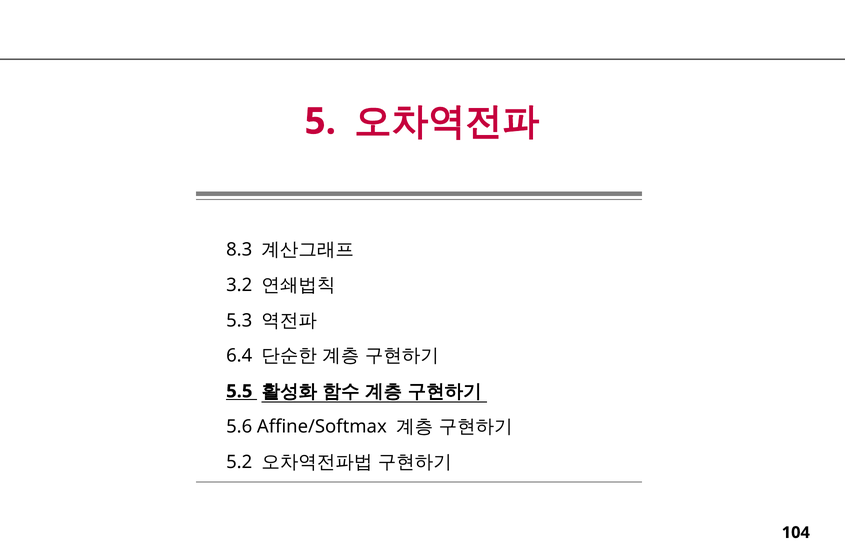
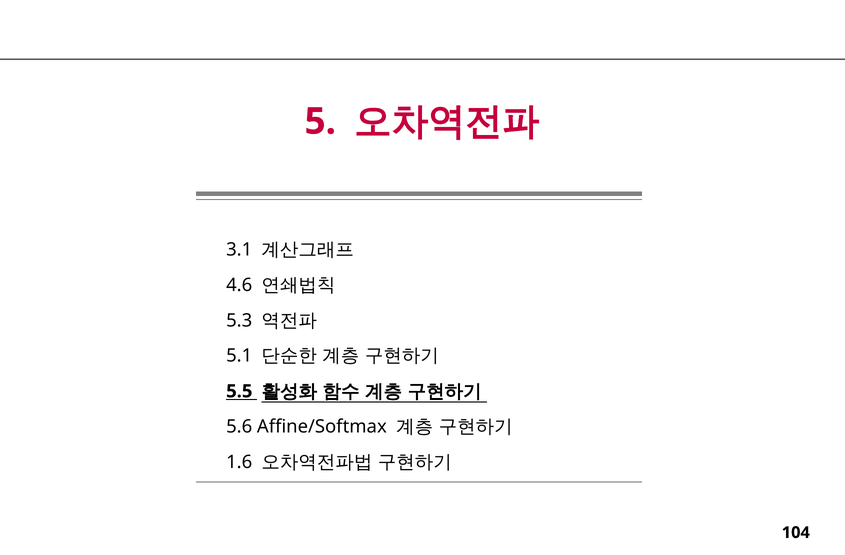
8.3: 8.3 -> 3.1 (239, 250)
3.2: 3.2 -> 4.6 (239, 285)
6.4: 6.4 -> 5.1 (239, 356)
5.2: 5.2 -> 1.6 (239, 462)
